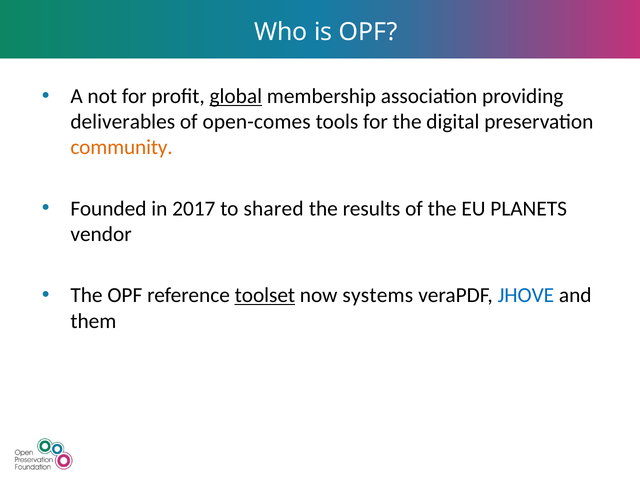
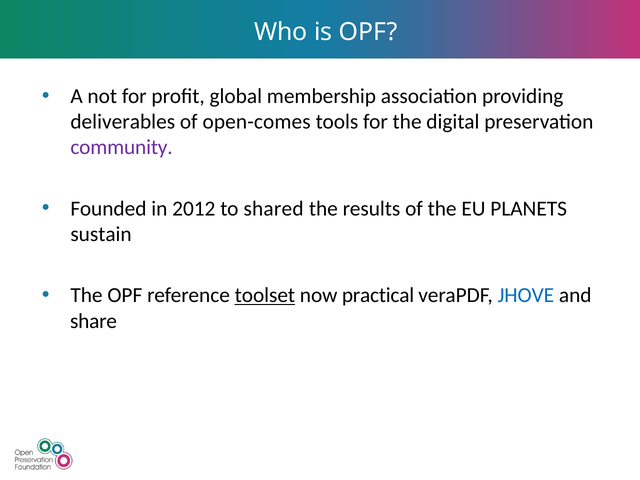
global underline: present -> none (236, 96)
community colour: orange -> purple (122, 147)
2017: 2017 -> 2012 (194, 209)
vendor: vendor -> sustain (101, 234)
systems: systems -> practical (378, 295)
them: them -> share (94, 321)
